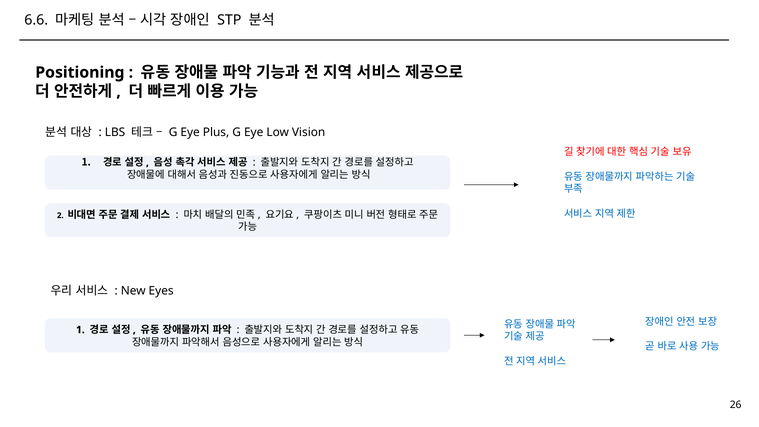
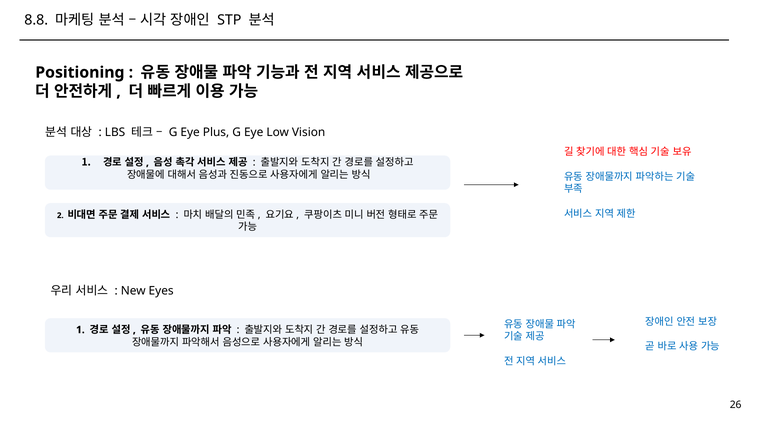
6.6: 6.6 -> 8.8 (36, 20)
